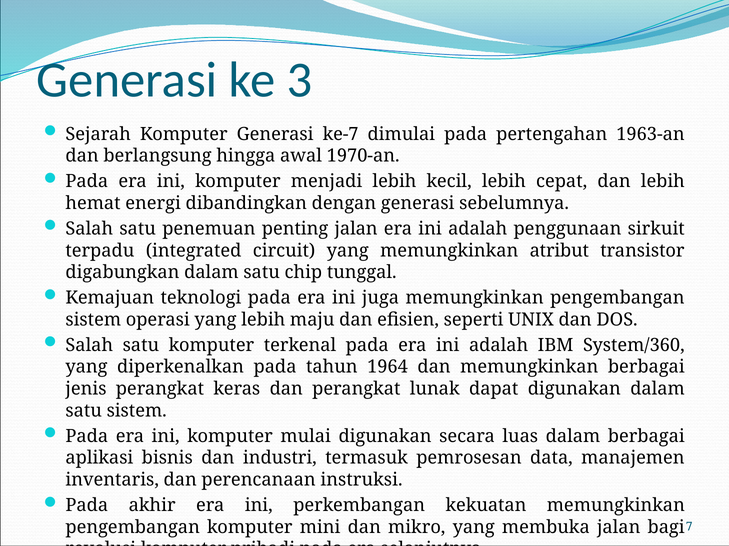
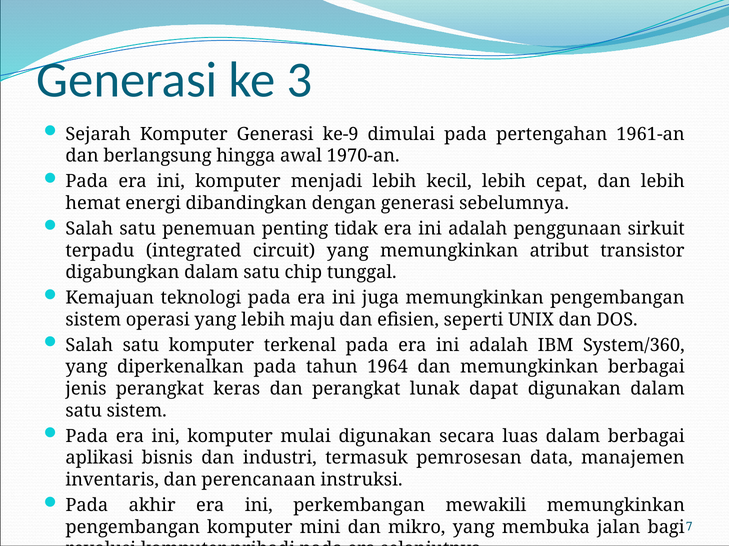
ke-7: ke-7 -> ke-9 (341, 134)
1963-an: 1963-an -> 1961-an (651, 134)
penting jalan: jalan -> tidak (356, 229)
kekuatan: kekuatan -> mewakili (486, 506)
